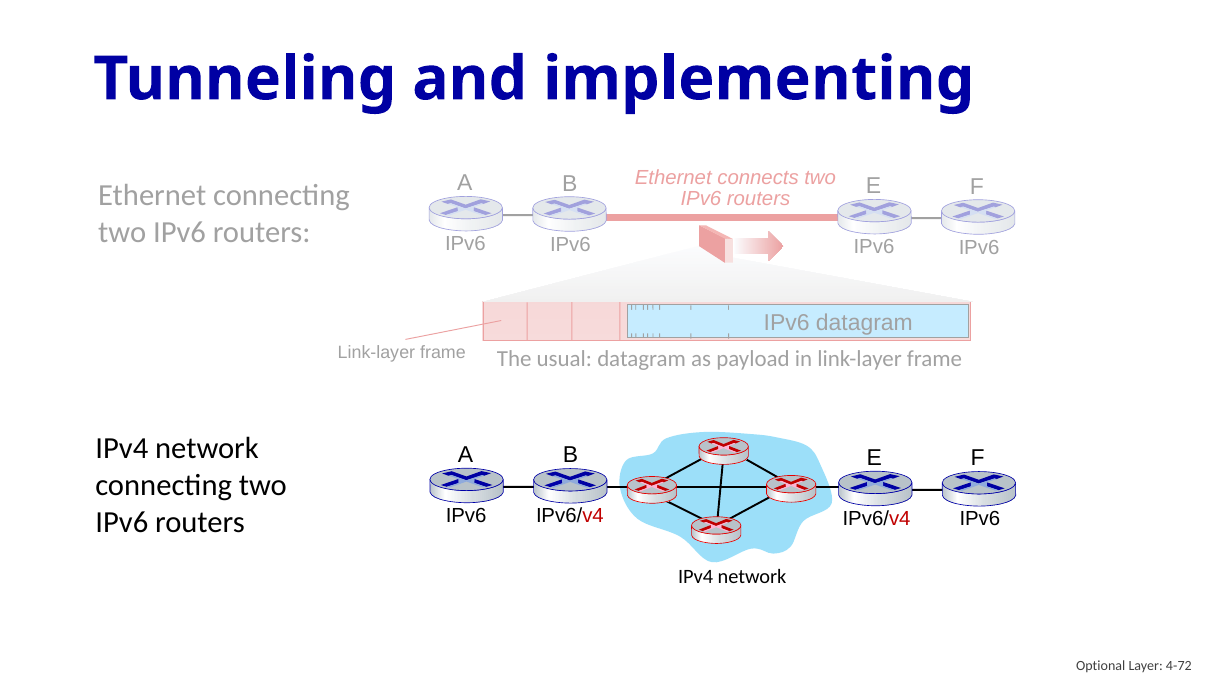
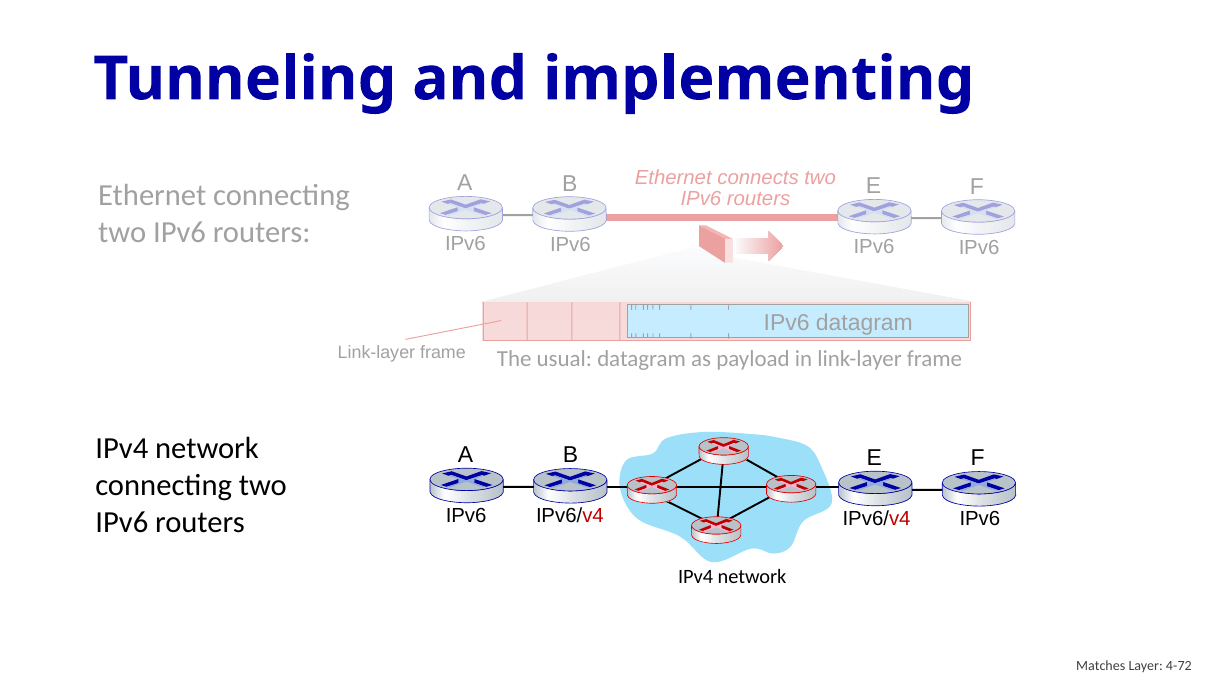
Optional: Optional -> Matches (1101, 666)
